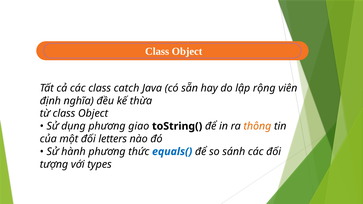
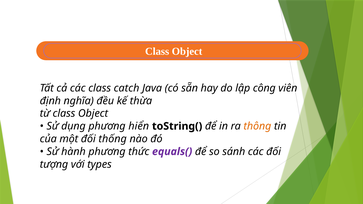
rộng: rộng -> công (264, 88)
giao: giao -> hiển (139, 126)
letters: letters -> thống (113, 139)
equals( colour: blue -> purple (172, 152)
